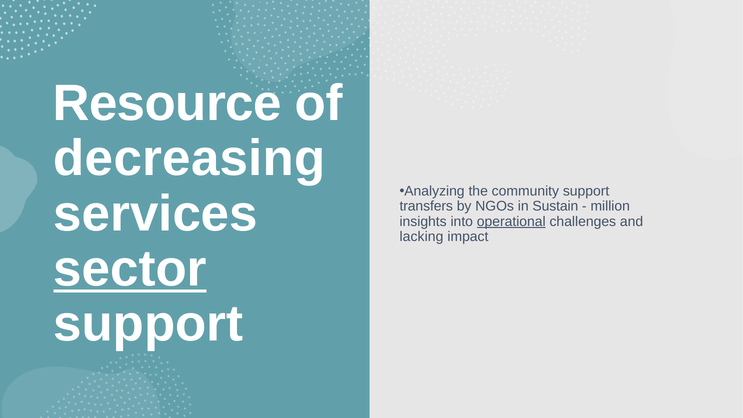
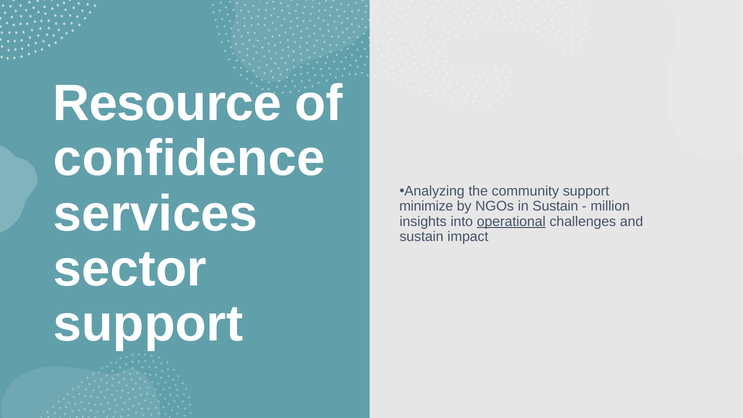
decreasing: decreasing -> confidence (189, 159)
transfers: transfers -> minimize (426, 206)
lacking: lacking -> sustain (422, 236)
sector underline: present -> none (130, 269)
